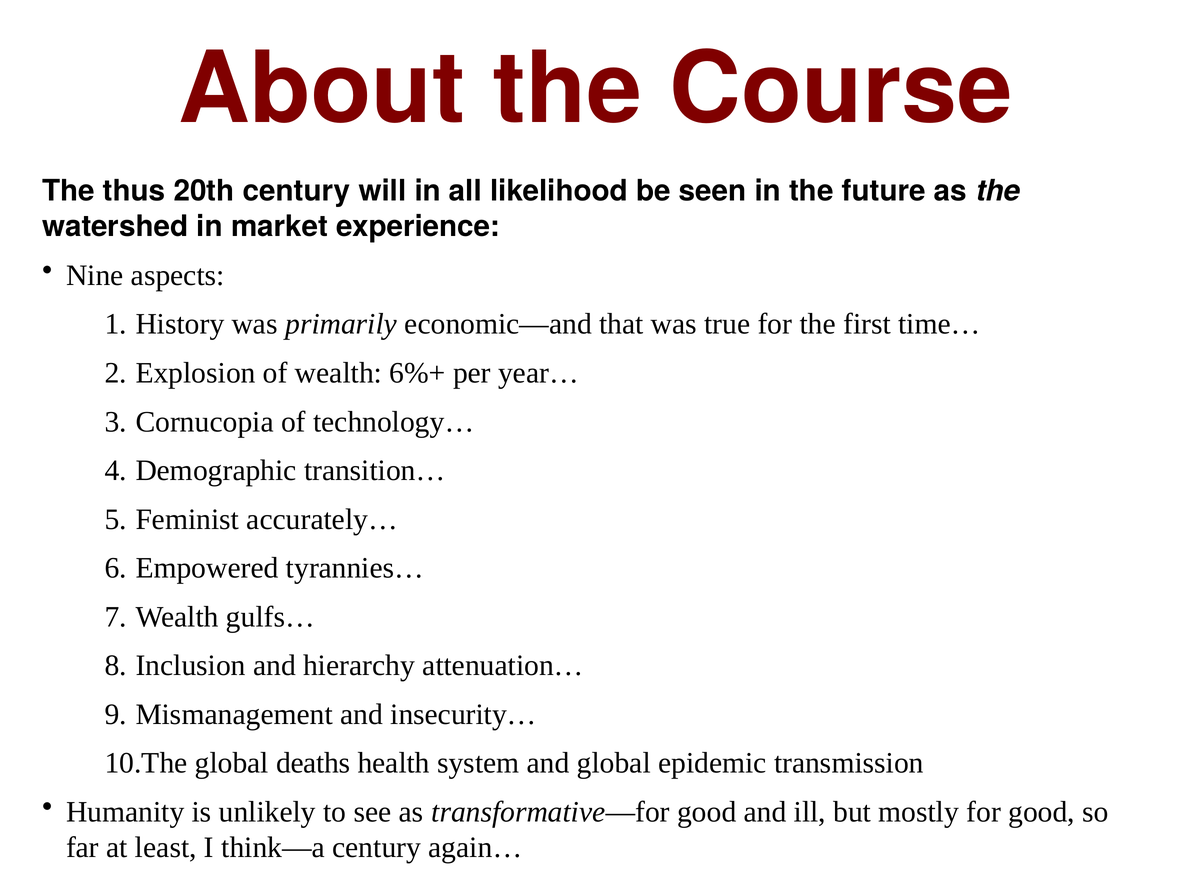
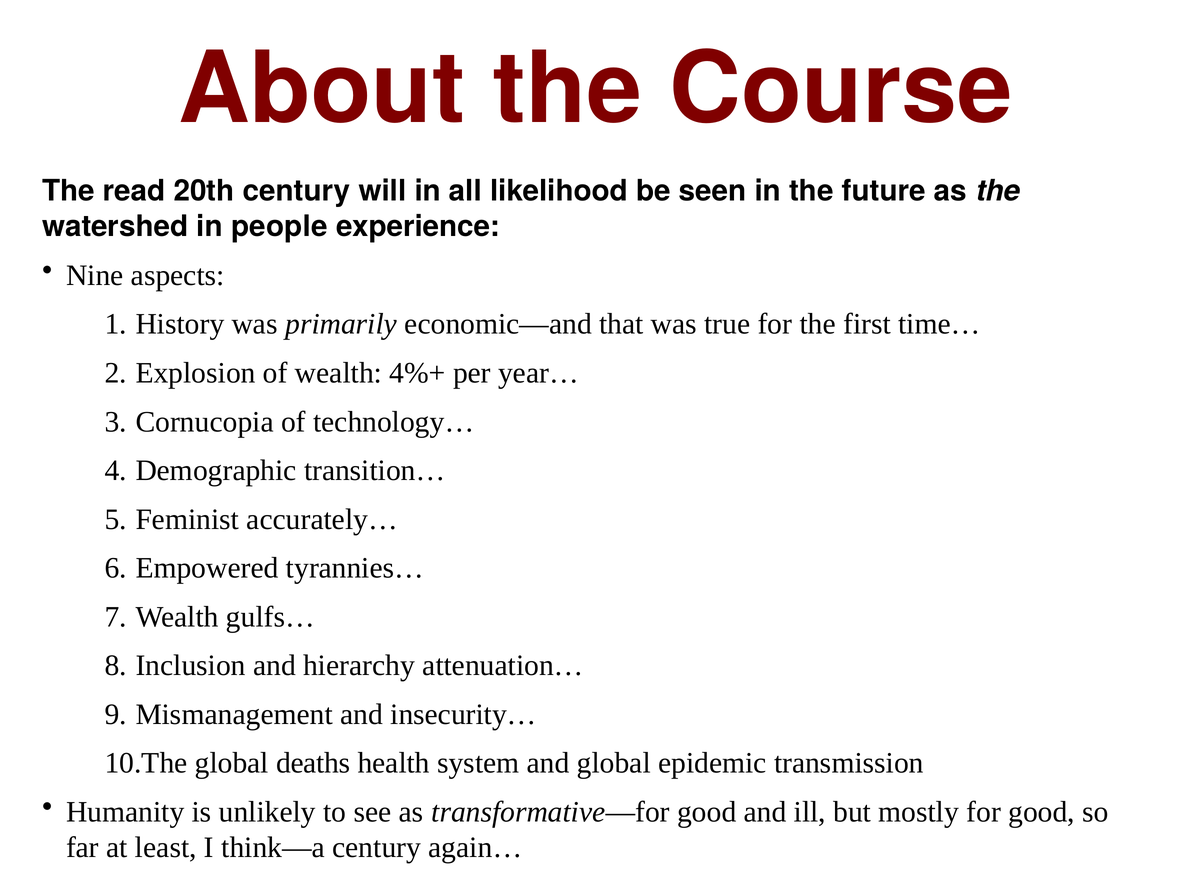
thus: thus -> read (134, 191)
market: market -> people (279, 227)
6%+: 6%+ -> 4%+ (418, 373)
